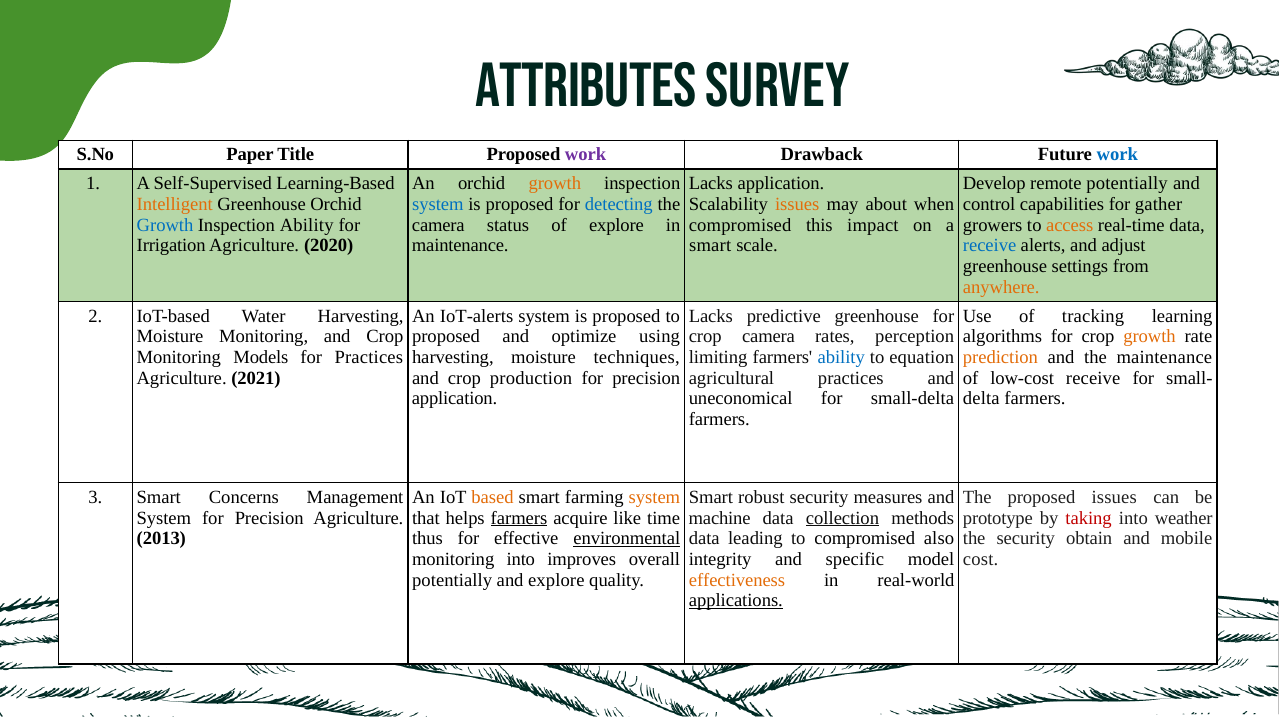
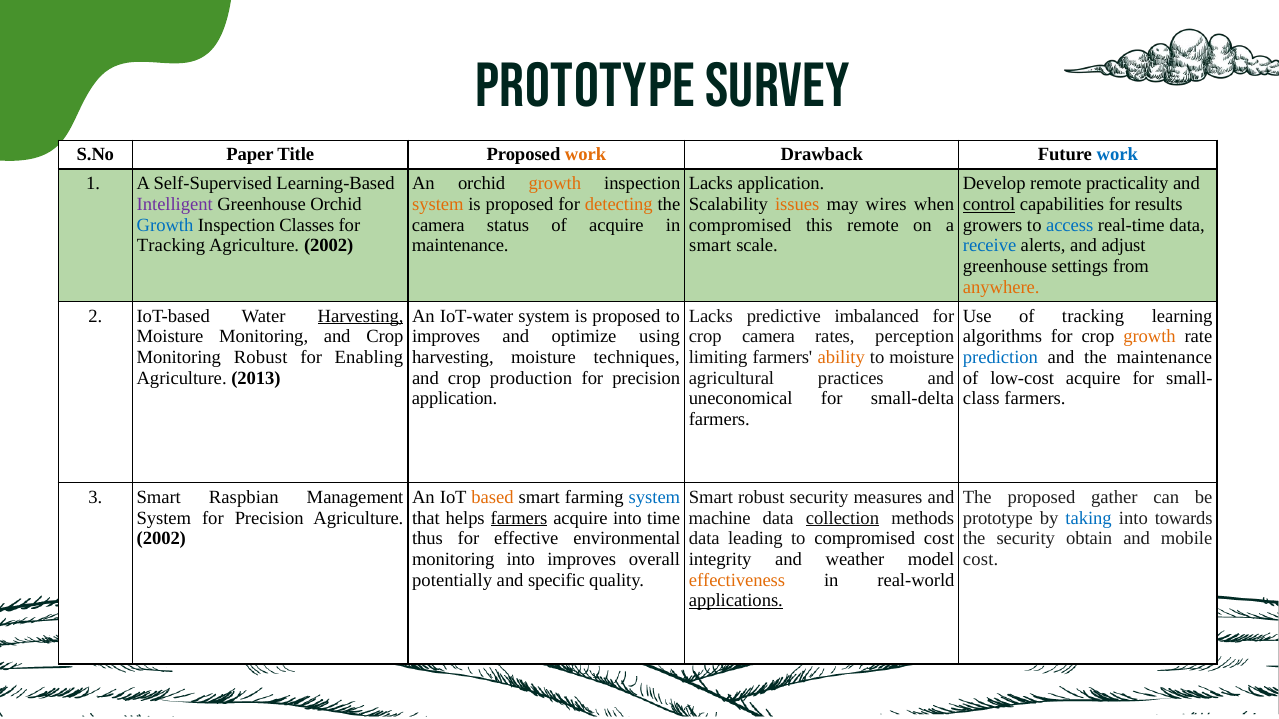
ATTRIBUTES: ATTRIBUTES -> PROTOTYPE (585, 86)
work colour: purple -> orange (586, 155)
remote potentially: potentially -> practicality (1127, 184)
Intelligent colour: orange -> purple (175, 204)
system colour: blue -> orange (438, 204)
detecting colour: blue -> orange (619, 204)
about: about -> wires (886, 204)
control underline: none -> present (989, 204)
gather: gather -> results (1159, 204)
Inspection Ability: Ability -> Classes (307, 225)
of explore: explore -> acquire (616, 225)
this impact: impact -> remote (873, 225)
access colour: orange -> blue (1070, 225)
Irrigation: Irrigation -> Tracking (171, 246)
2020: 2020 -> 2002 (329, 246)
Harvesting underline: none -> present (361, 316)
IoT-alerts: IoT-alerts -> IoT-water (477, 316)
predictive greenhouse: greenhouse -> imbalanced (877, 316)
proposed: proposed -> improves (446, 337)
Monitoring Models: Models -> Robust (261, 357)
for Practices: Practices -> Enabling (369, 357)
ability colour: blue -> orange (841, 357)
to equation: equation -> moisture (922, 357)
prediction colour: orange -> blue (1000, 357)
2021: 2021 -> 2013 (256, 378)
low-cost receive: receive -> acquire (1093, 378)
delta: delta -> class (981, 399)
Concerns: Concerns -> Raspbian (244, 498)
system colour: orange -> blue (654, 498)
proposed issues: issues -> gather (1114, 498)
acquire like: like -> into (627, 518)
taking colour: red -> blue (1089, 518)
weather: weather -> towards (1184, 518)
2013: 2013 -> 2002 (161, 539)
environmental underline: present -> none (627, 539)
compromised also: also -> cost (939, 539)
specific: specific -> weather (855, 560)
and explore: explore -> specific (556, 580)
